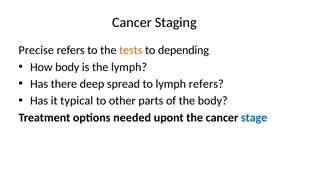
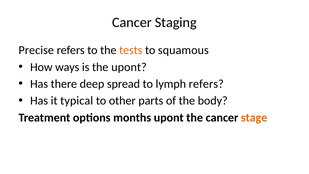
depending: depending -> squamous (183, 50)
How body: body -> ways (67, 67)
the lymph: lymph -> upont (129, 67)
needed: needed -> months (132, 118)
stage colour: blue -> orange (254, 118)
